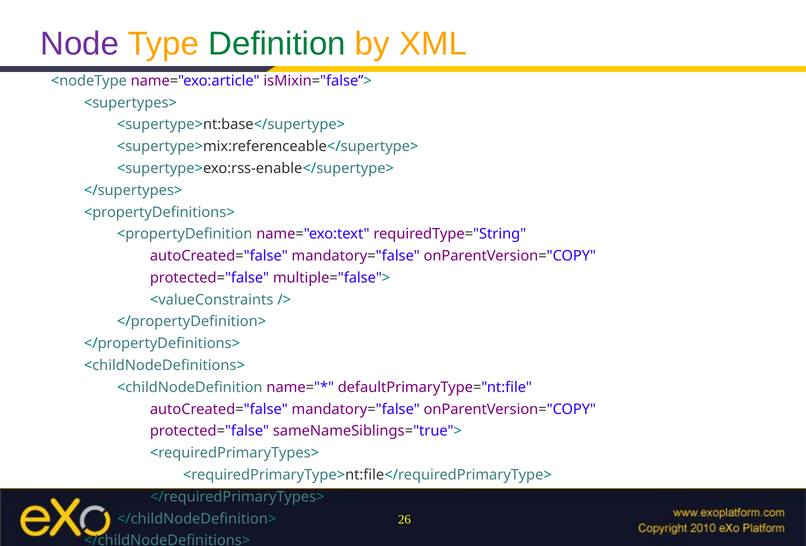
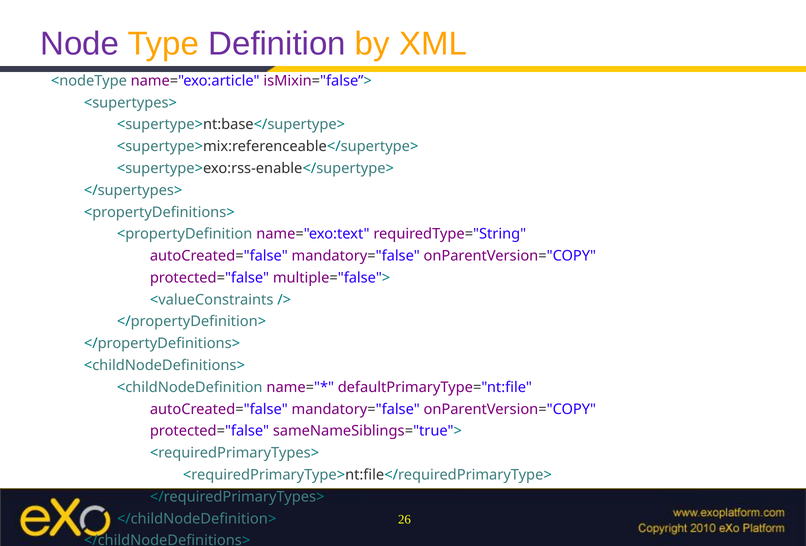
Definition colour: green -> purple (277, 44)
